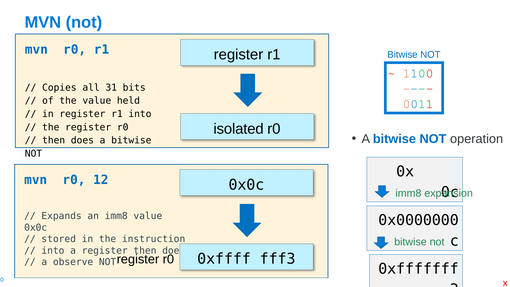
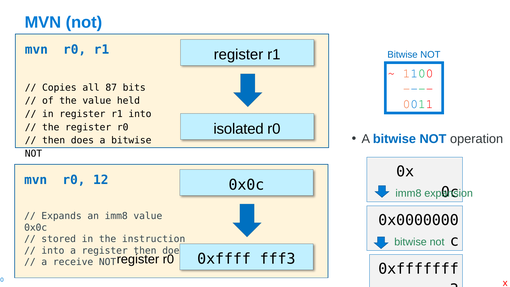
31: 31 -> 87 (111, 88)
observe: observe -> receive (73, 262)
